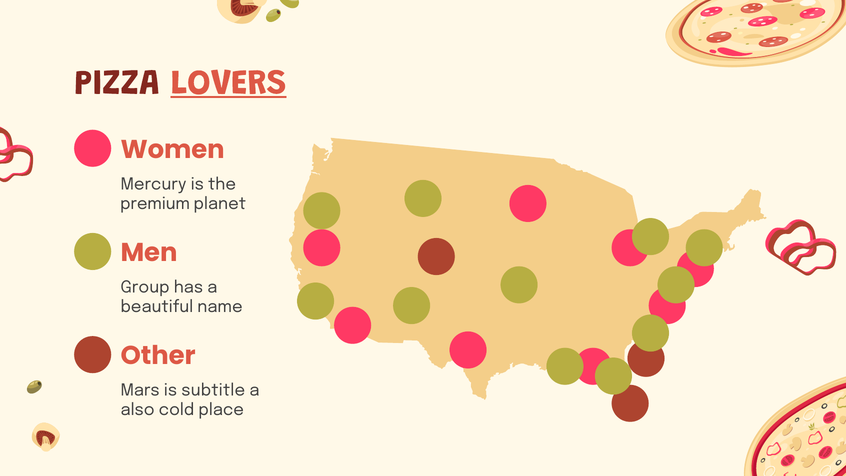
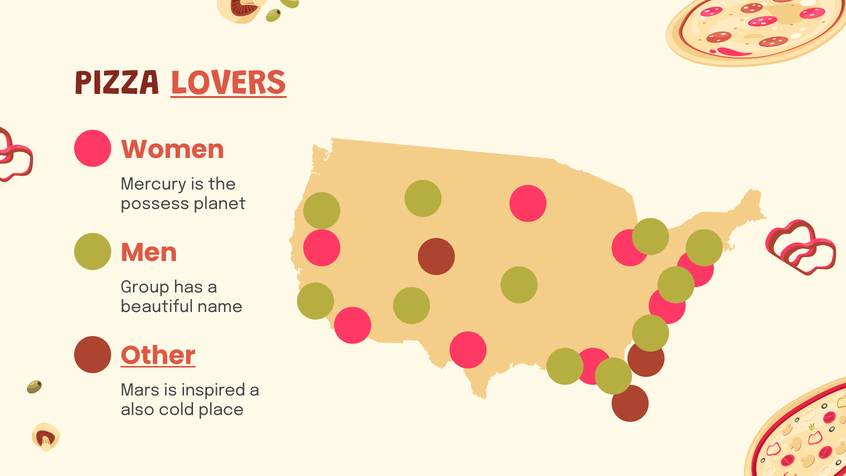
premium: premium -> possess (155, 204)
Other underline: none -> present (158, 356)
subtitle: subtitle -> inspired (213, 390)
